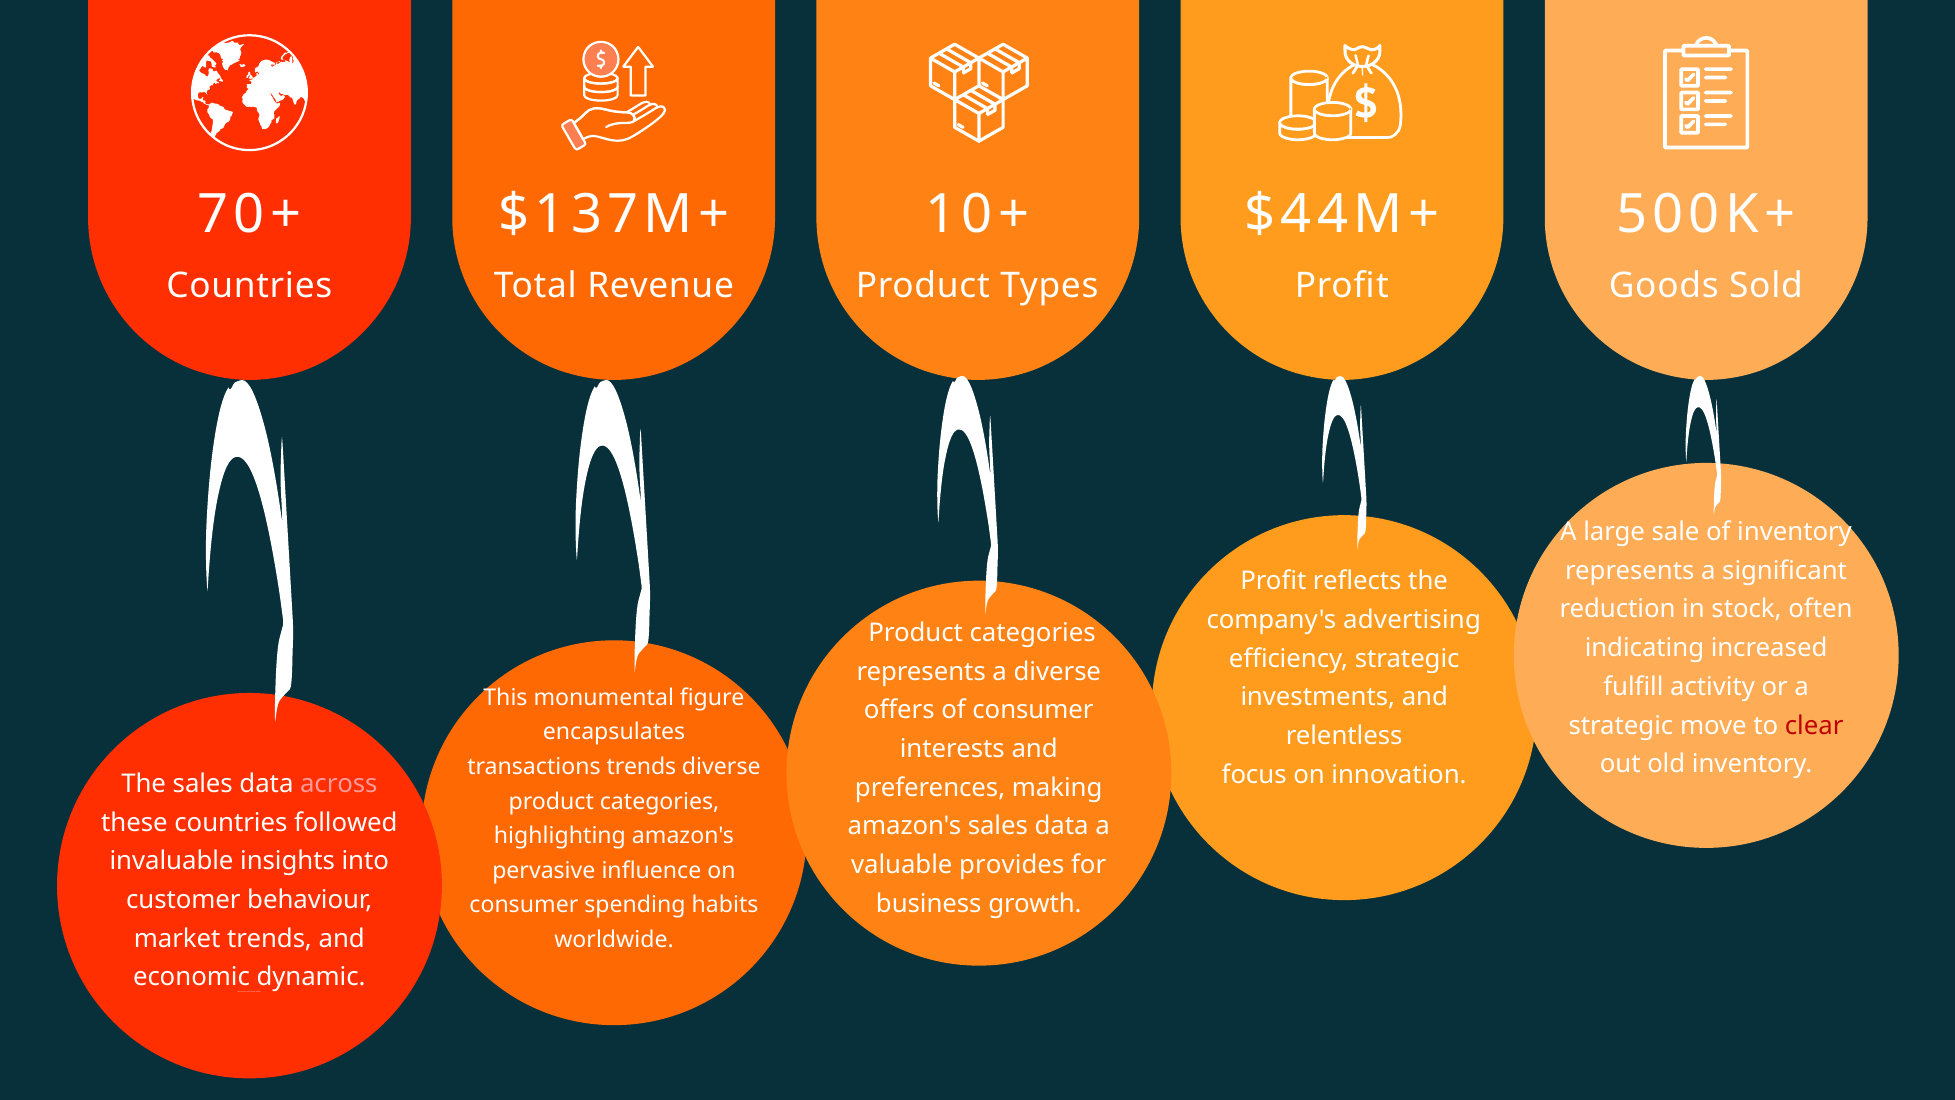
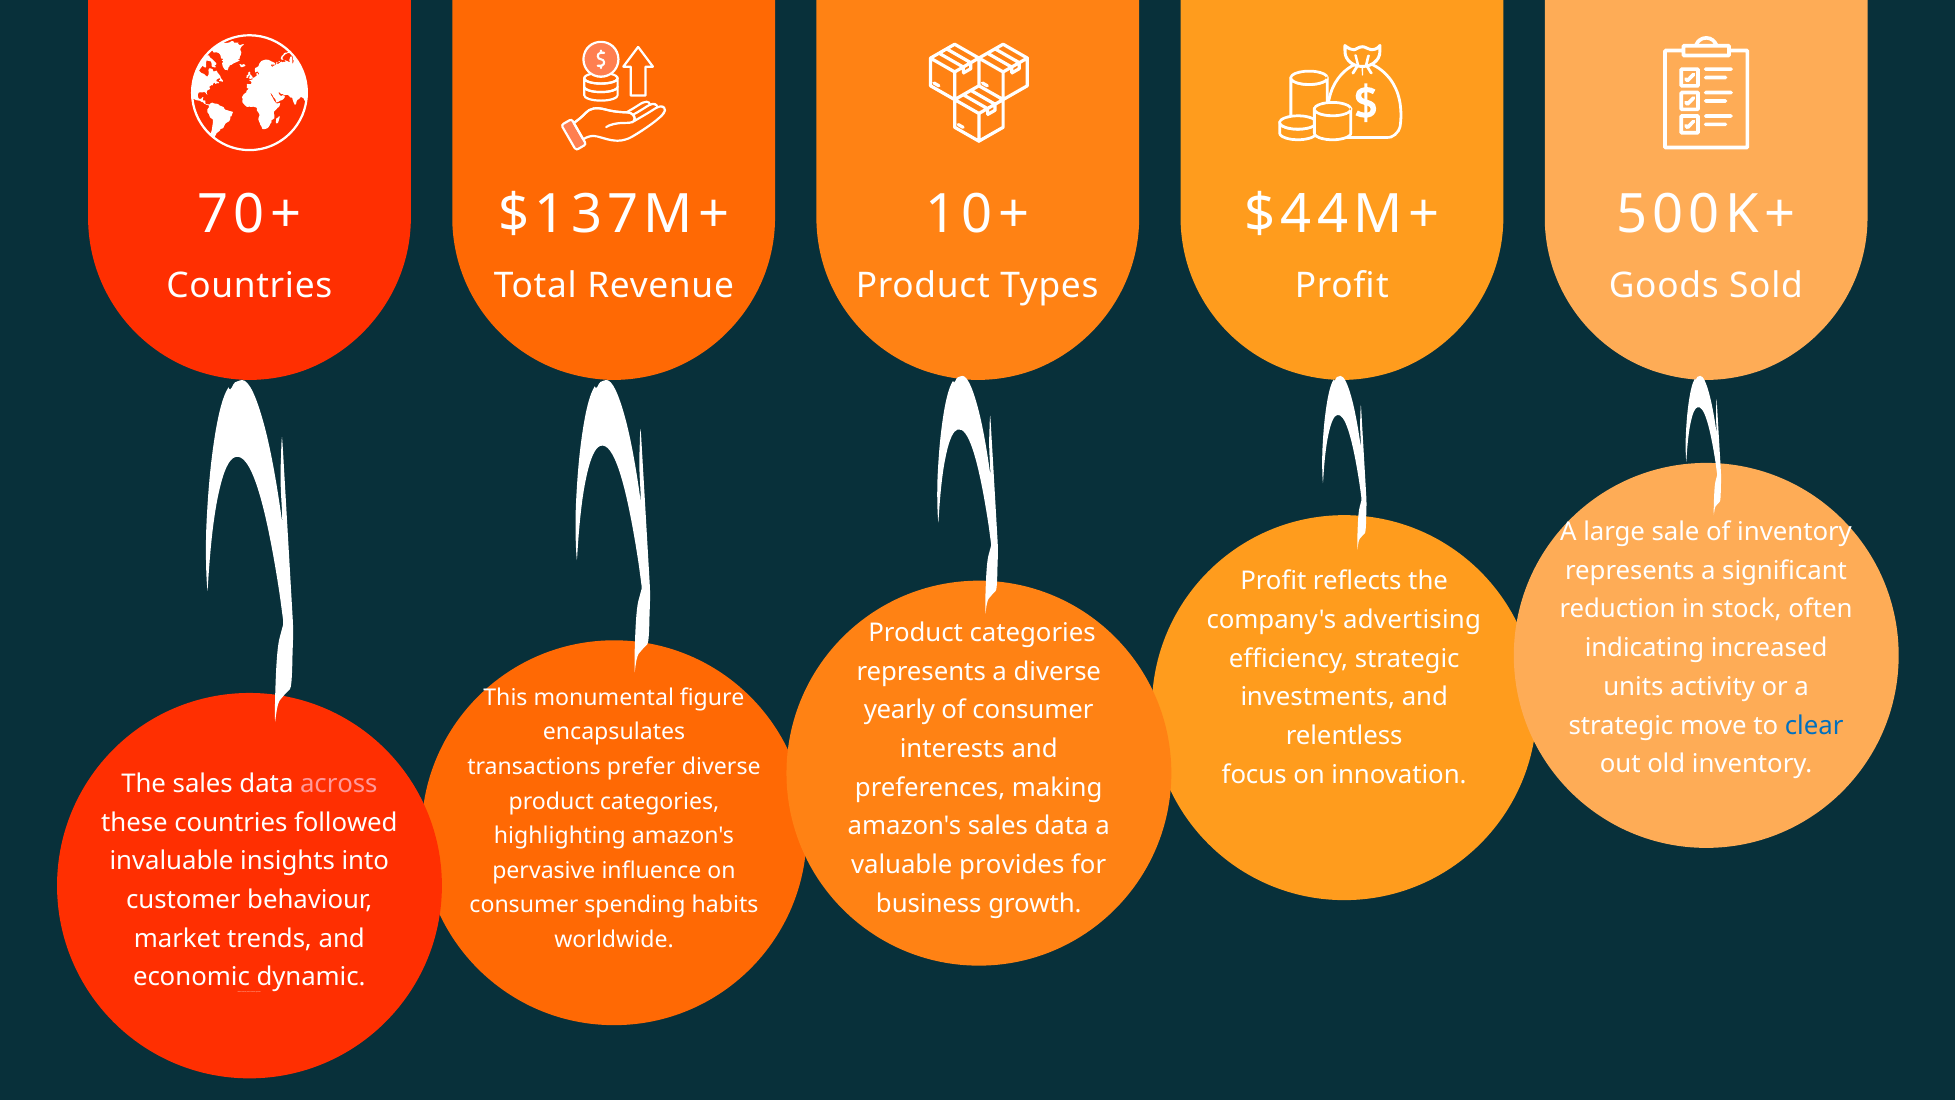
fulfill: fulfill -> units (1633, 687)
offers: offers -> yearly (899, 710)
clear colour: red -> blue (1814, 725)
transactions trends: trends -> prefer (641, 767)
